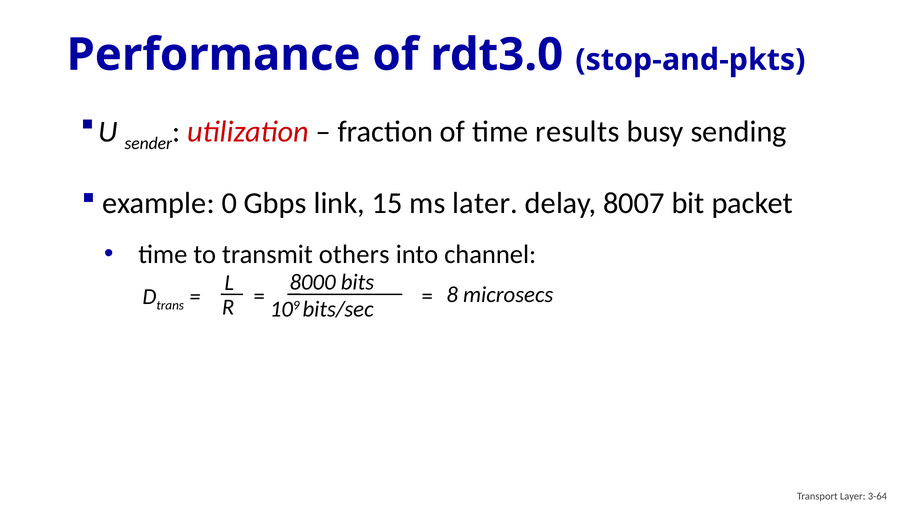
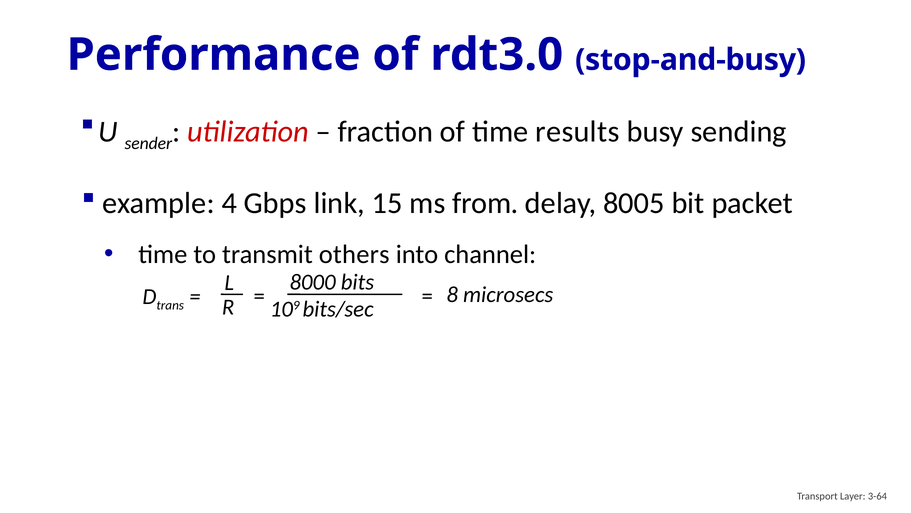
stop-and-pkts: stop-and-pkts -> stop-and-busy (691, 60)
0: 0 -> 4 (229, 203)
later: later -> from (485, 203)
8007: 8007 -> 8005 (634, 203)
